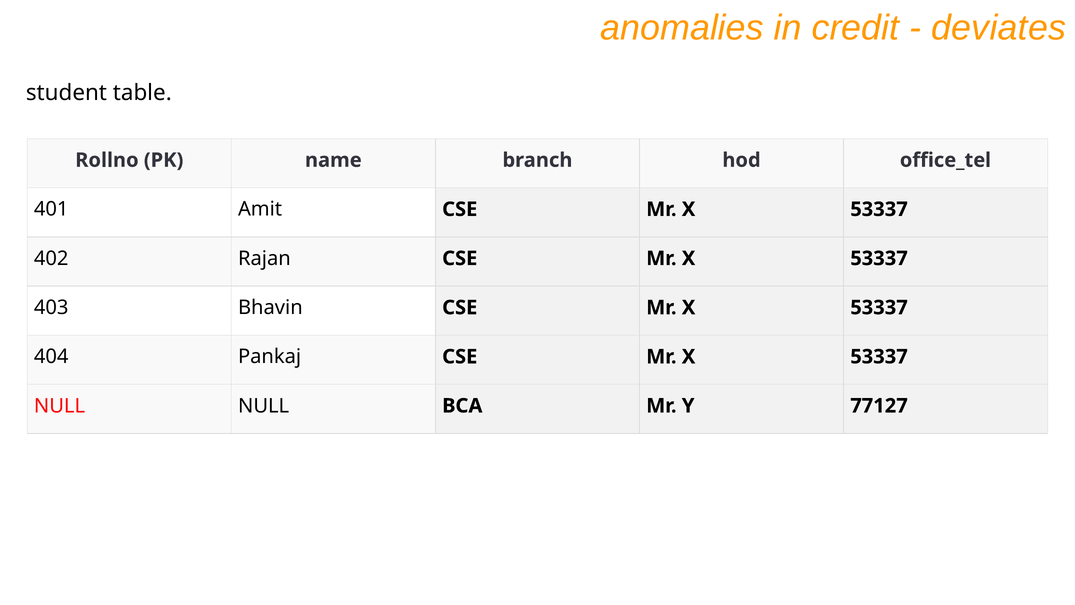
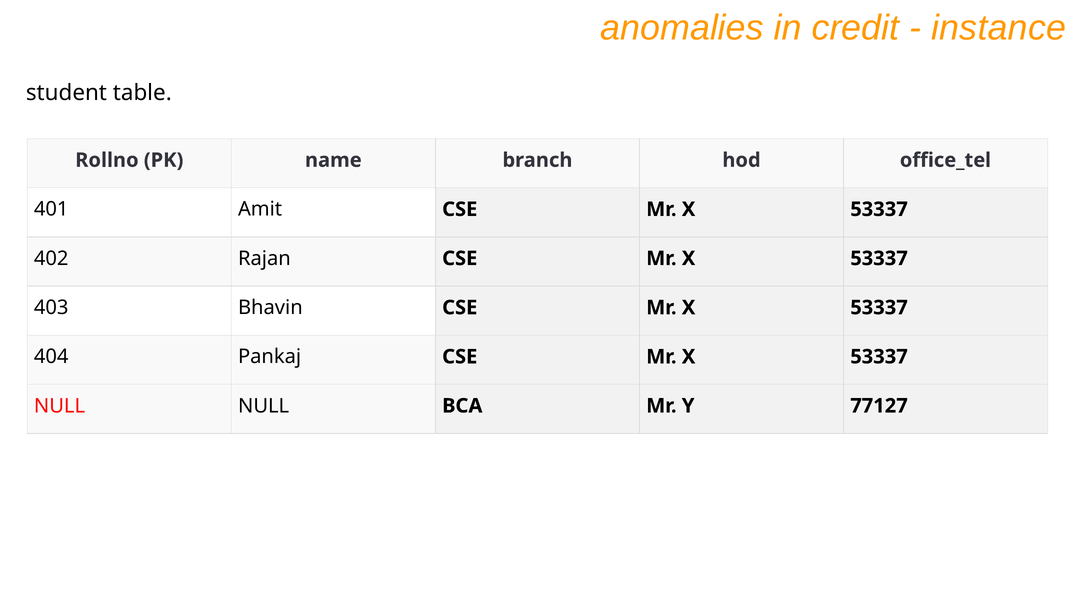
deviates: deviates -> instance (999, 28)
